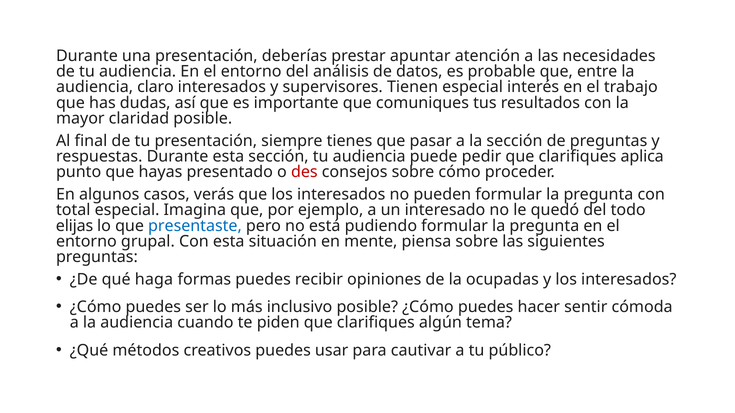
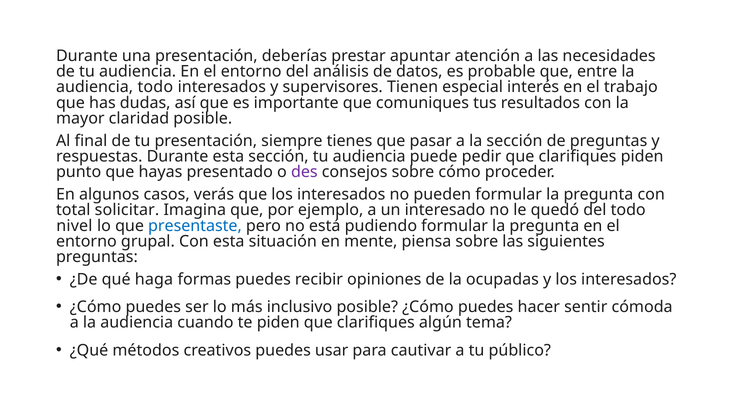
audiencia claro: claro -> todo (155, 87)
clarifiques aplica: aplica -> piden (642, 157)
des colour: red -> purple (304, 172)
total especial: especial -> solicitar (127, 210)
elijas: elijas -> nivel (74, 226)
